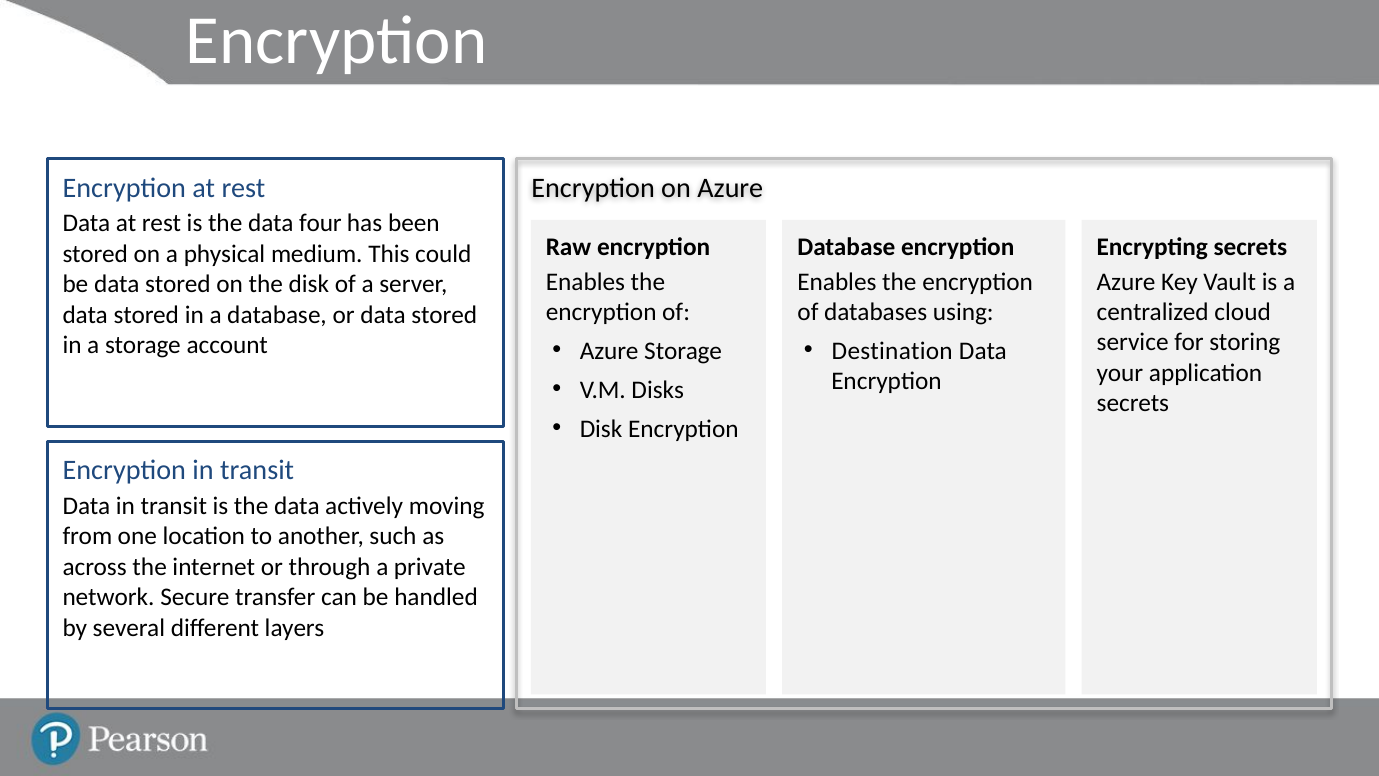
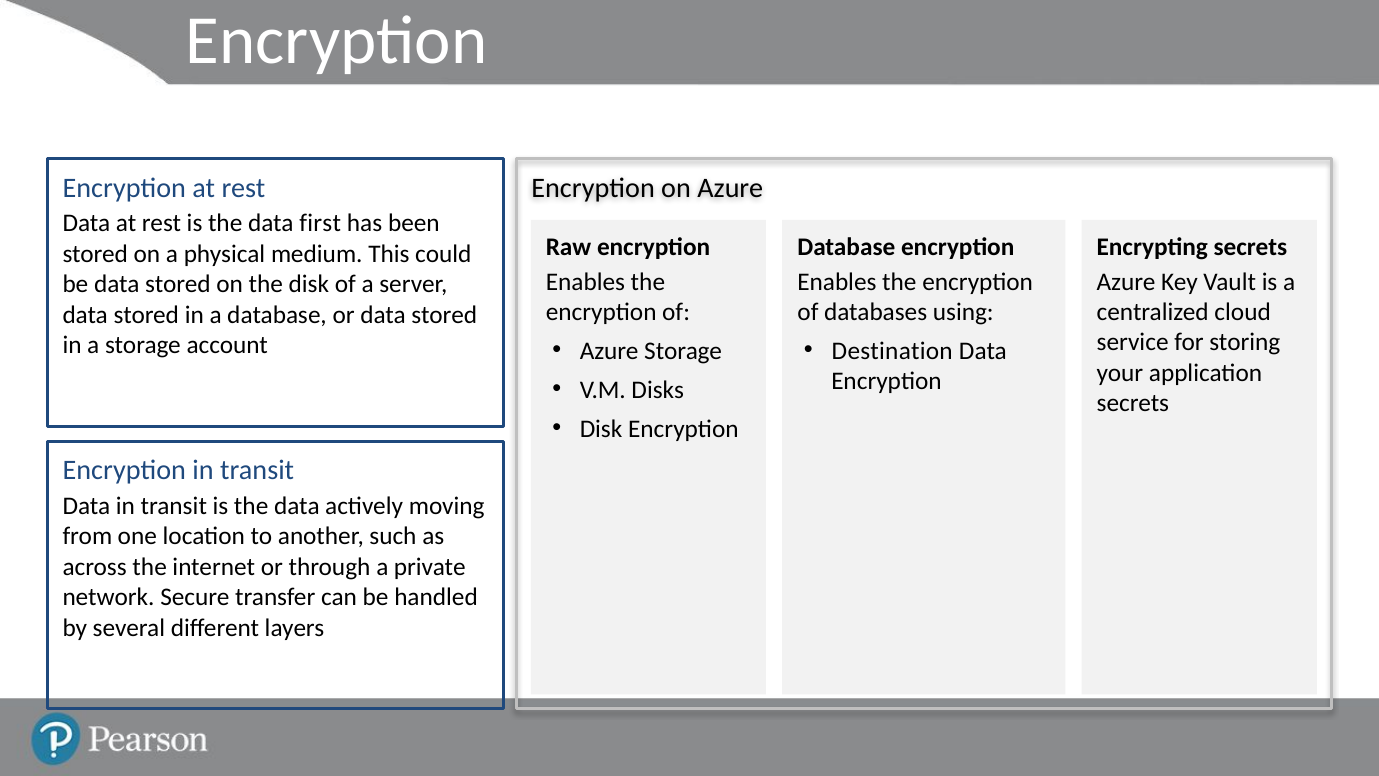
four: four -> first (320, 224)
